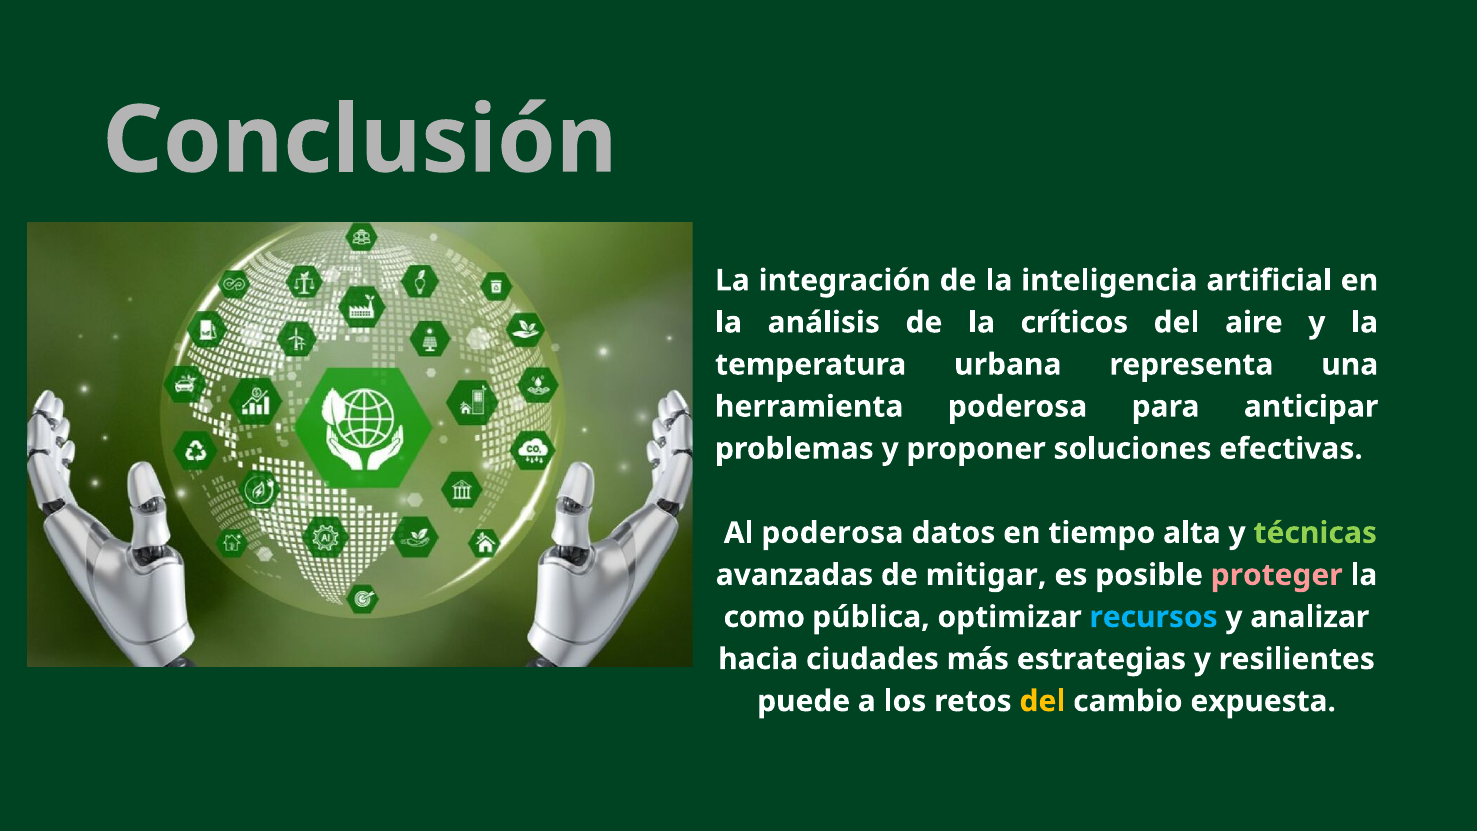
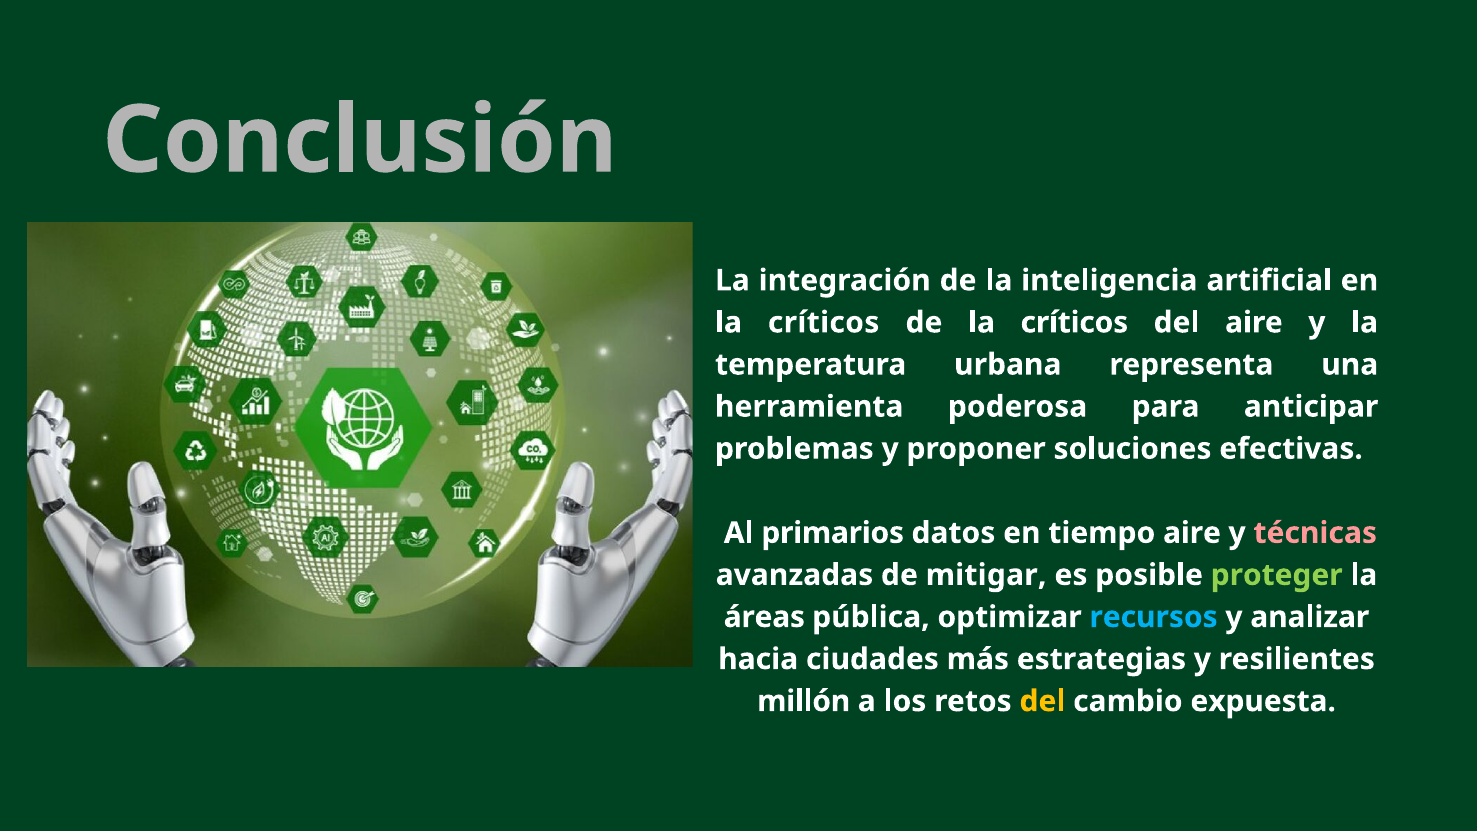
análisis: análisis -> críticos (824, 322)
Al poderosa: poderosa -> primarios (833, 533)
tiempo alta: alta -> aire (1192, 533)
técnicas colour: light green -> pink (1315, 533)
proteger colour: pink -> light green (1277, 575)
como: como -> áreas (764, 617)
puede: puede -> millón (804, 701)
